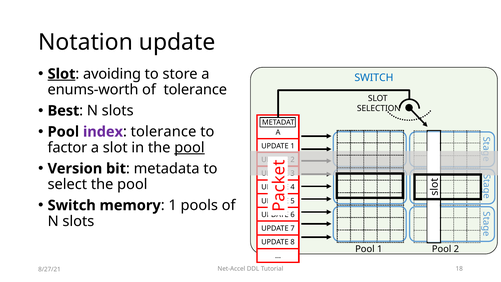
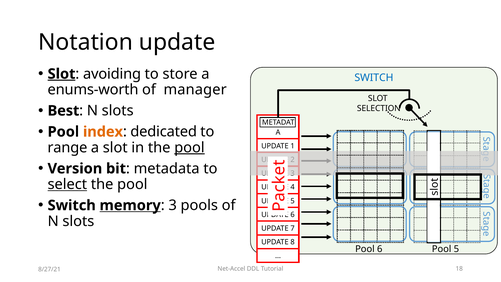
of tolerance: tolerance -> manager (195, 90)
index colour: purple -> orange (103, 132)
tolerance: tolerance -> dedicated (164, 132)
factor: factor -> range (67, 147)
select underline: none -> present (67, 184)
memory underline: none -> present (130, 205)
1: 1 -> 3 (173, 205)
Pool 1: 1 -> 6 (380, 249)
Pool 2: 2 -> 5 (456, 249)
